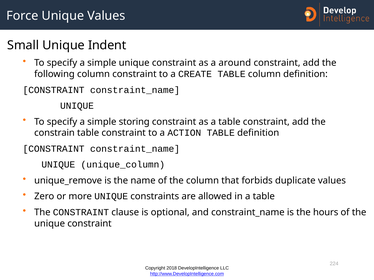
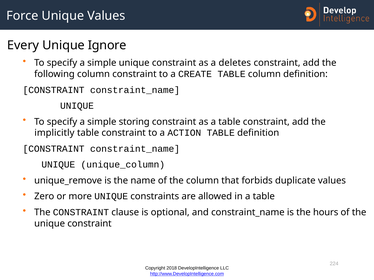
Small: Small -> Every (23, 45)
Indent: Indent -> Ignore (107, 45)
around: around -> deletes (235, 63)
constrain: constrain -> implicitly (54, 133)
